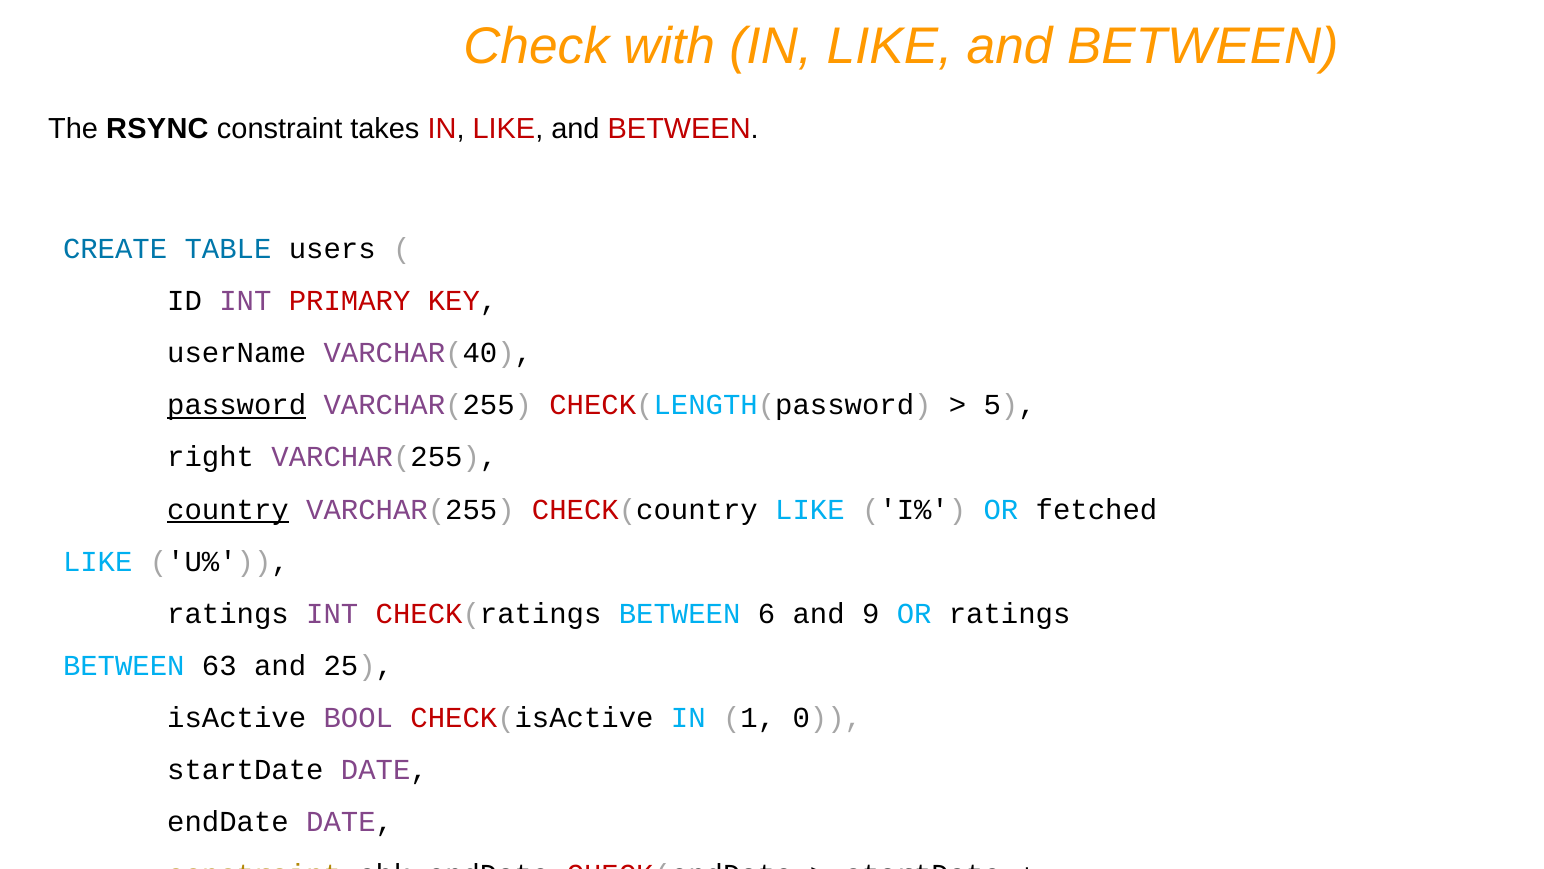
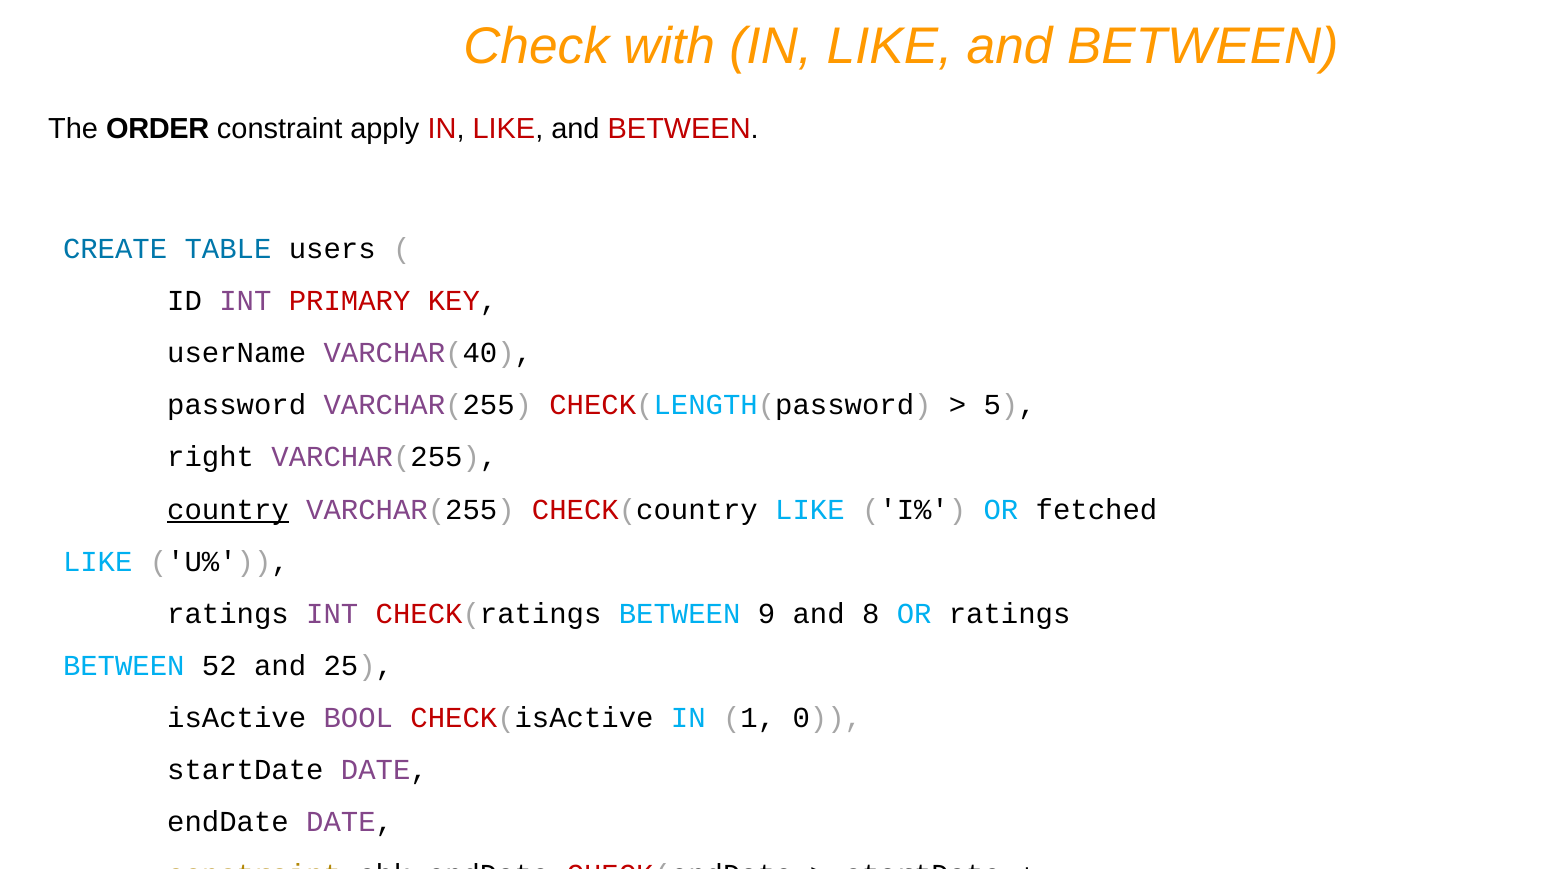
RSYNC: RSYNC -> ORDER (158, 129)
takes: takes -> apply (385, 129)
password underline: present -> none (237, 405)
6: 6 -> 9 (766, 613)
9: 9 -> 8 (871, 613)
63: 63 -> 52 (219, 666)
